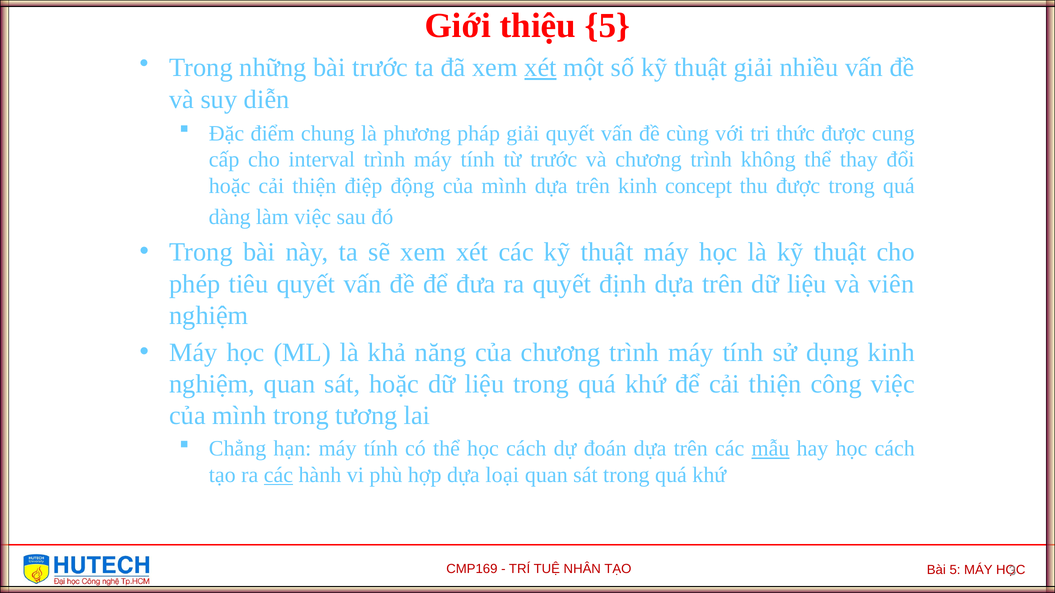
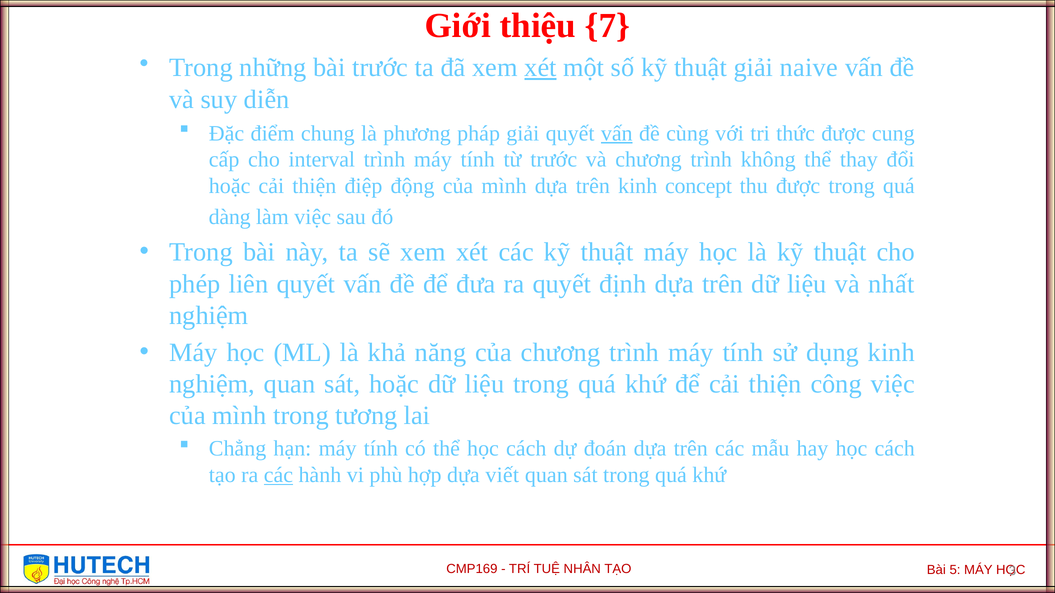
thiệu 5: 5 -> 7 (607, 25)
nhiều: nhiều -> naive (809, 68)
vấn underline: none -> present (617, 133)
tiêu: tiêu -> liên (249, 284)
viên: viên -> nhất (891, 284)
mẫu underline: present -> none (770, 449)
loại: loại -> viết (502, 475)
